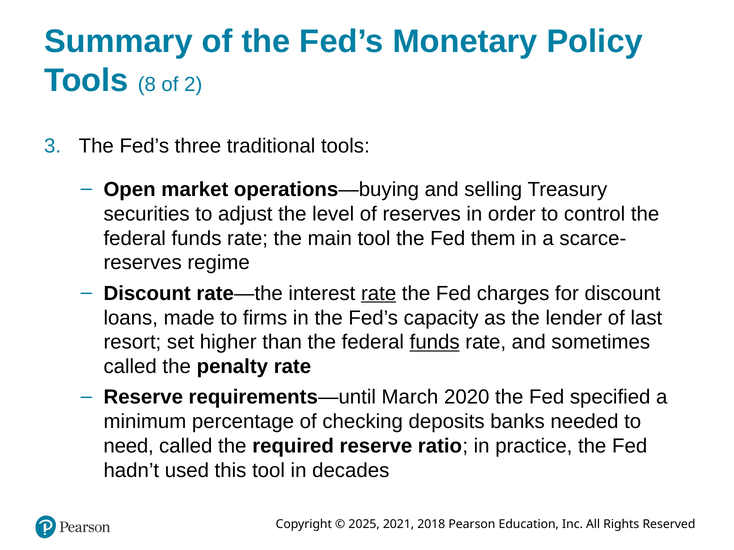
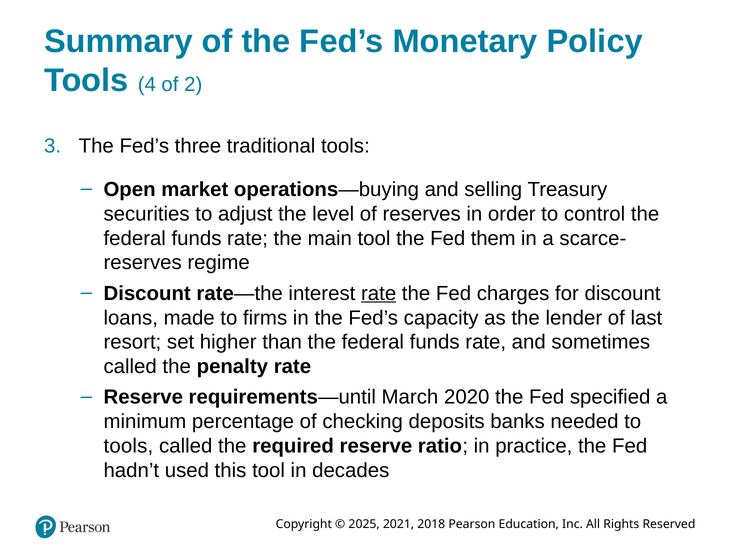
8: 8 -> 4 (147, 85)
funds underline: present -> none (435, 343)
need: need -> tools (128, 447)
